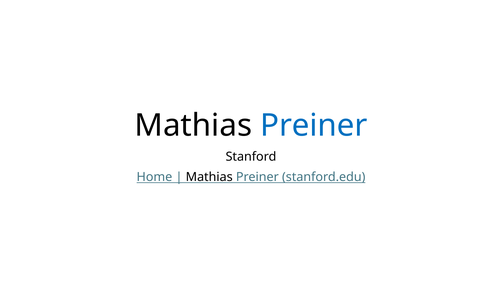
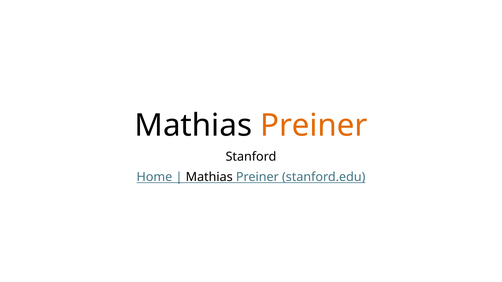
Preiner colour: blue -> orange (314, 125)
